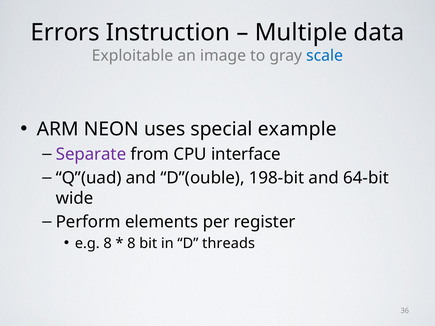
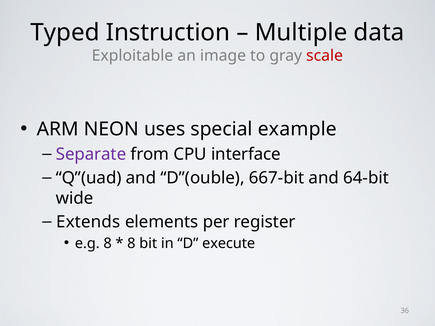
Errors: Errors -> Typed (65, 33)
scale colour: blue -> red (325, 56)
198-bit: 198-bit -> 667-bit (277, 178)
Perform: Perform -> Extends (88, 222)
threads: threads -> execute (229, 244)
